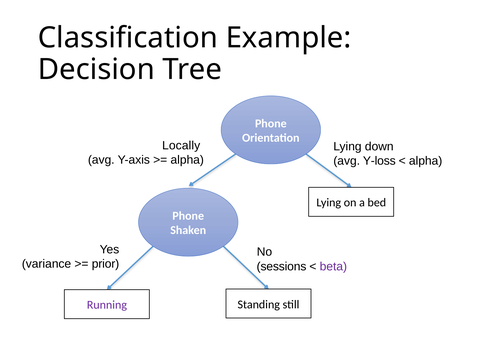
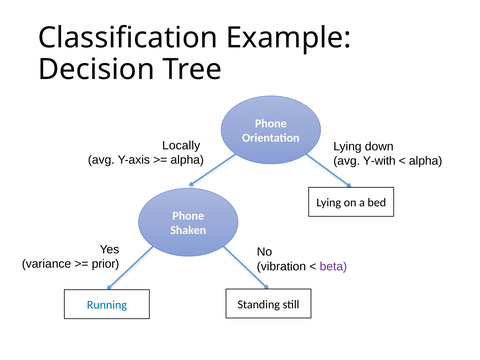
Y-loss: Y-loss -> Y-with (379, 161)
sessions: sessions -> vibration (281, 266)
Running colour: purple -> blue (107, 305)
